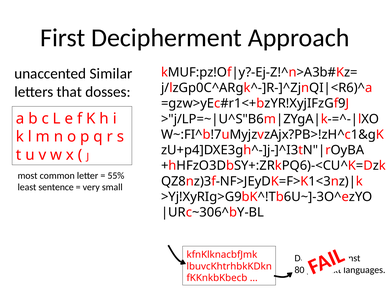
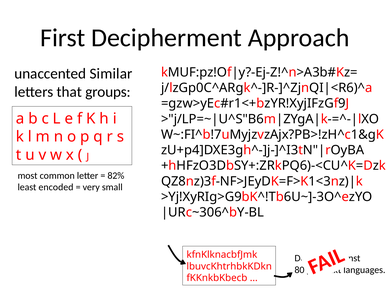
dosses: dosses -> groups (108, 92)
55%: 55% -> 82% (116, 176)
sentence: sentence -> encoded (56, 188)
